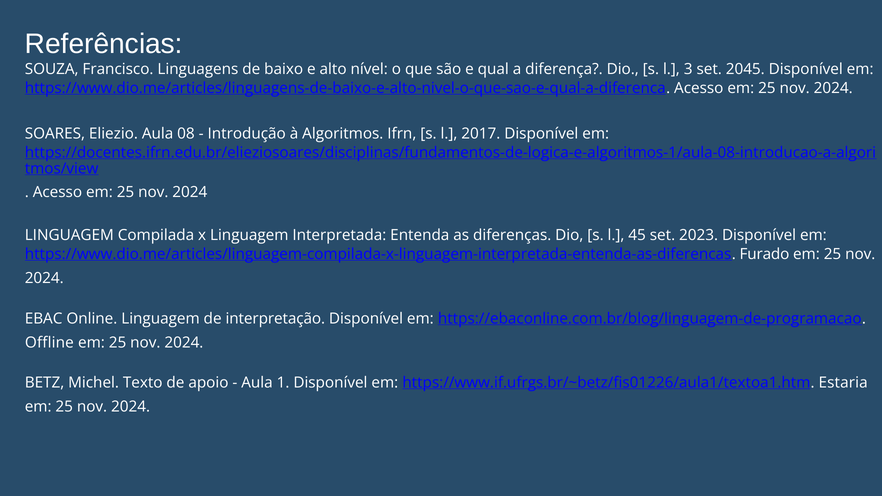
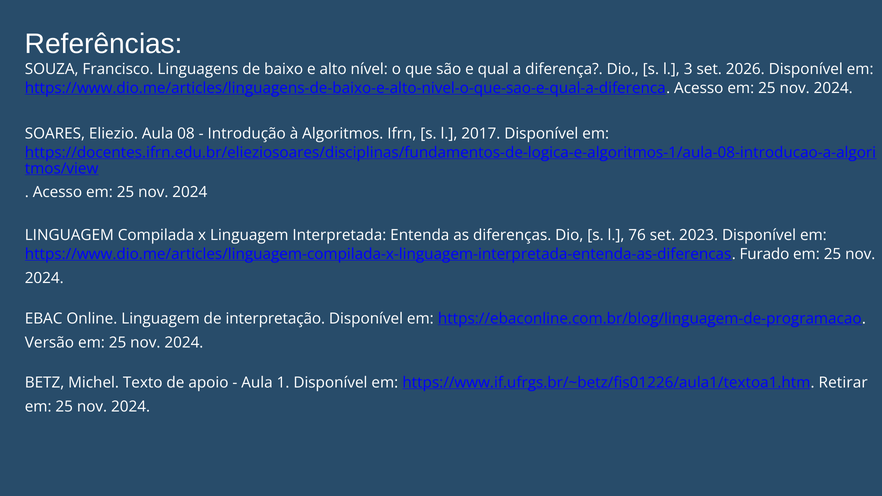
2045: 2045 -> 2026 (745, 69)
45: 45 -> 76 (637, 235)
Offline: Offline -> Versão (49, 343)
Estaria: Estaria -> Retirar (843, 383)
